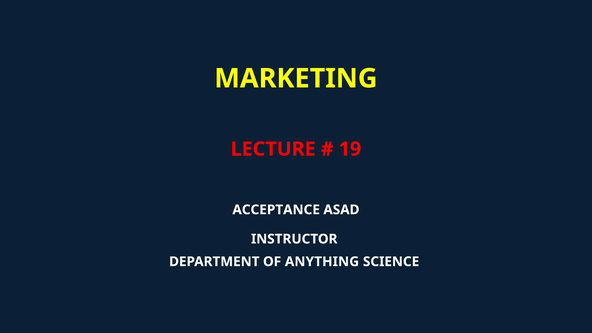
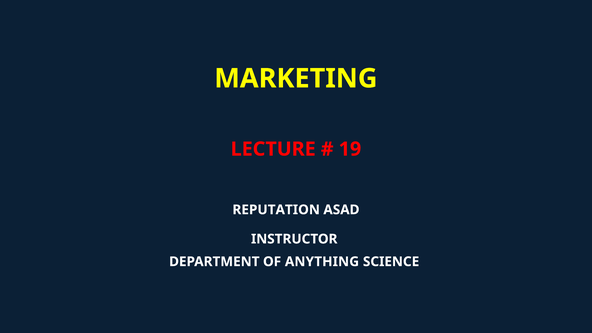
ACCEPTANCE: ACCEPTANCE -> REPUTATION (276, 210)
